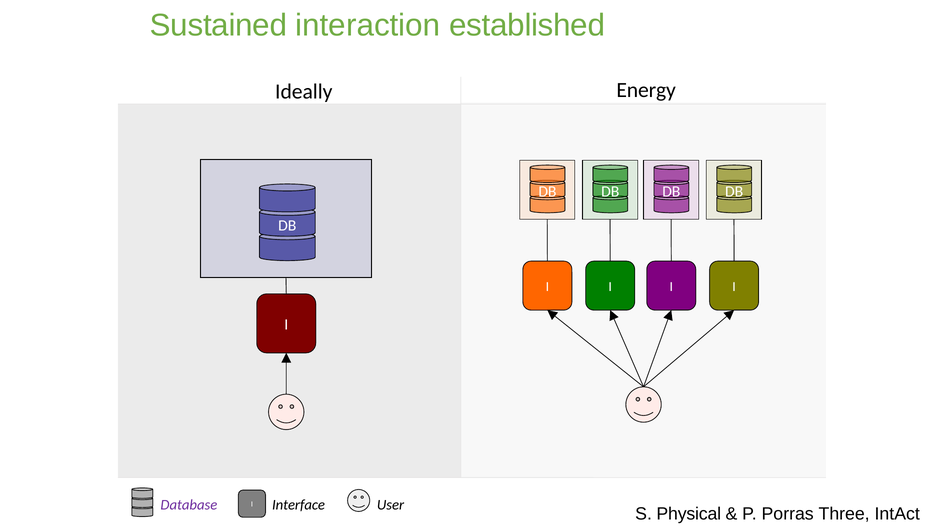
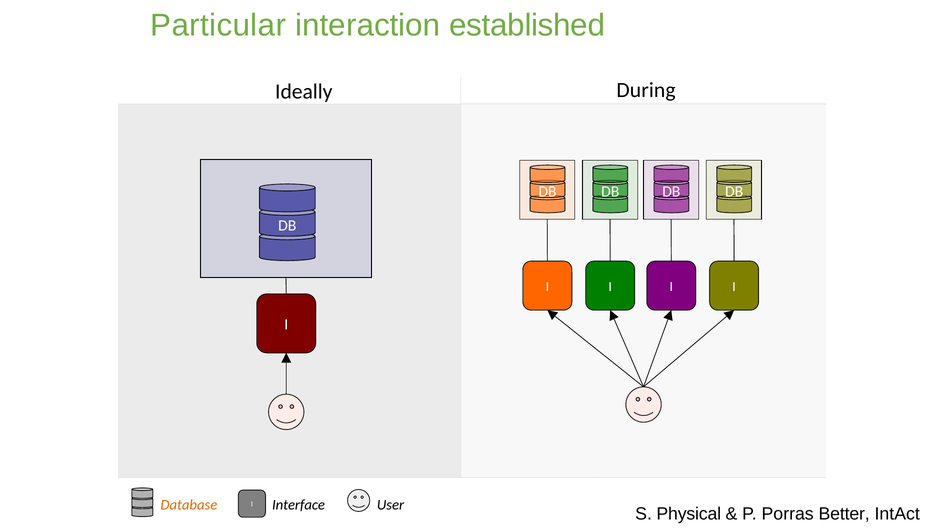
Sustained: Sustained -> Particular (218, 25)
Energy: Energy -> During (646, 90)
Three: Three -> Better (844, 514)
Database colour: purple -> orange (189, 505)
